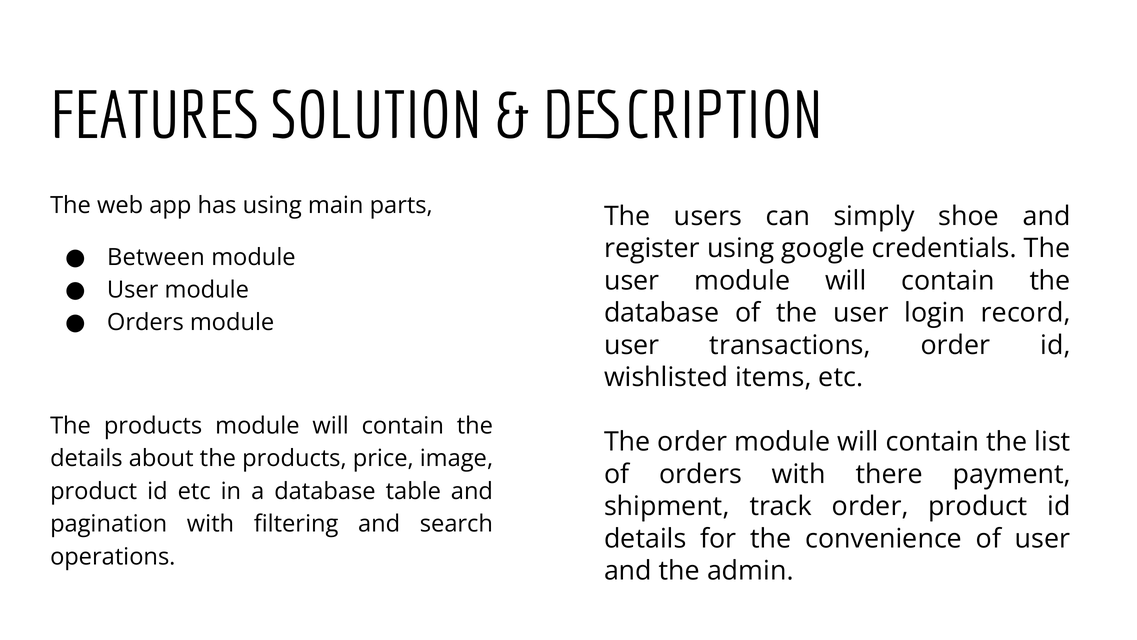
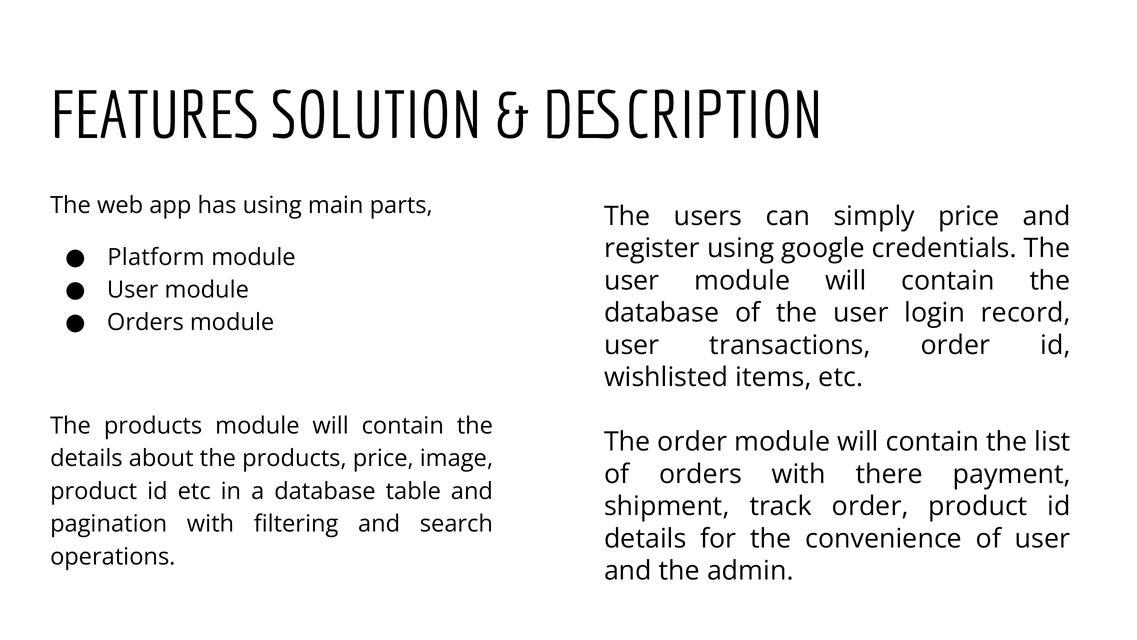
simply shoe: shoe -> price (969, 216)
Between: Between -> Platform (156, 257)
